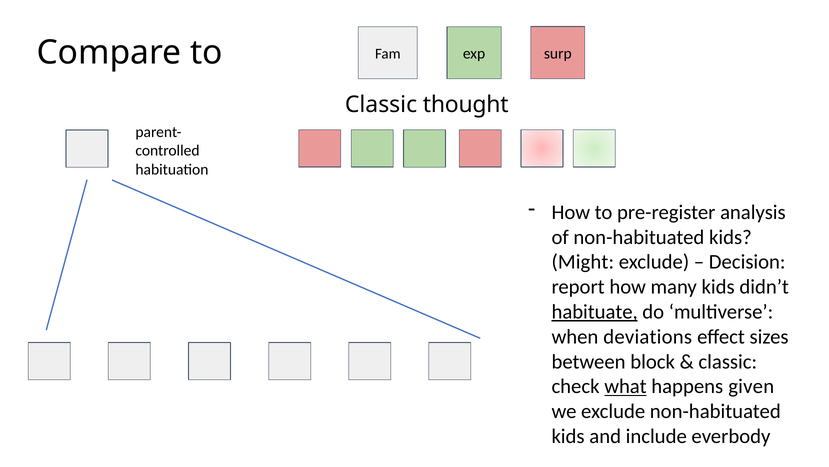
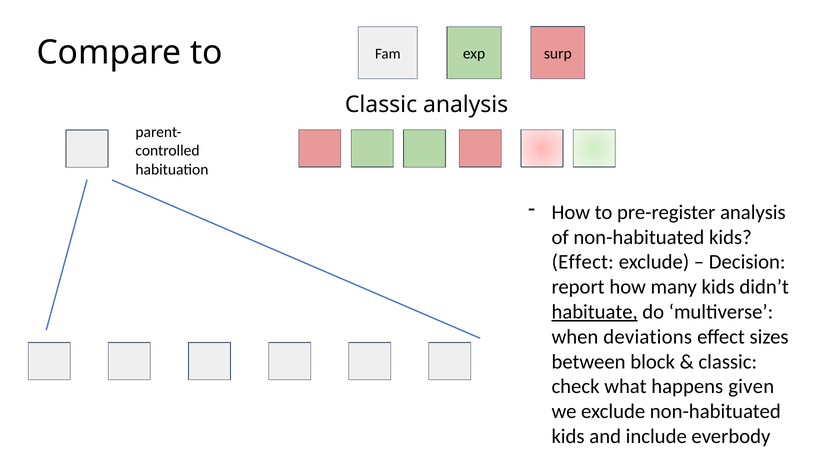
Classic thought: thought -> analysis (466, 105)
Might: Might -> Effect (583, 262)
what underline: present -> none (625, 386)
